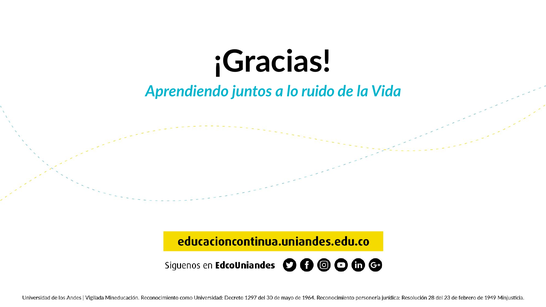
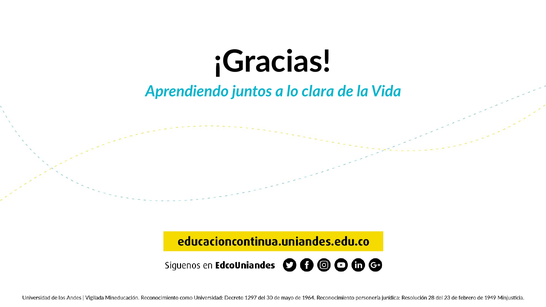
ruido: ruido -> clara (318, 91)
